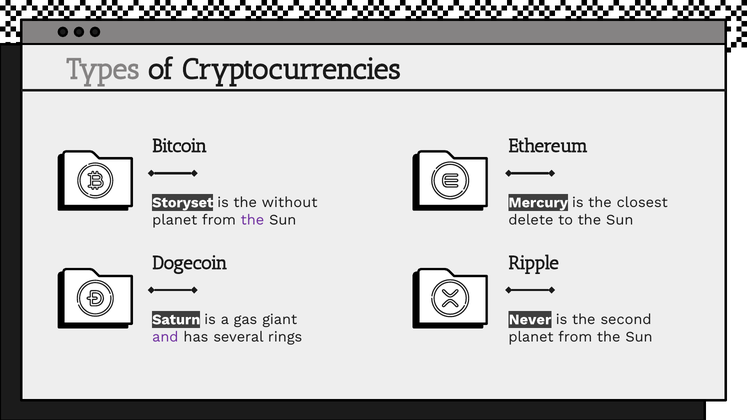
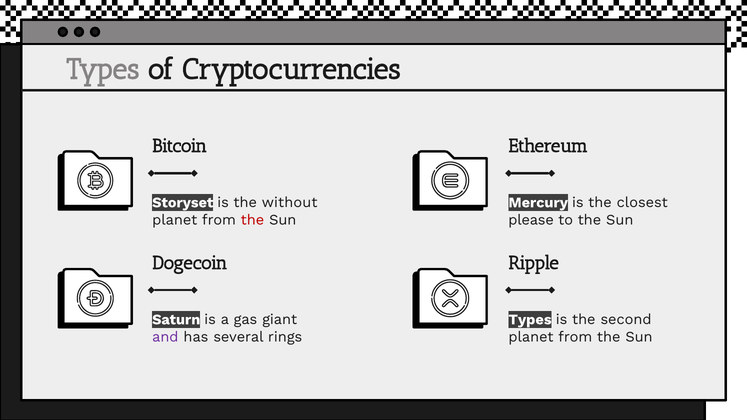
the colour: purple -> red (252, 220)
delete: delete -> please (531, 220)
Never: Never -> Types (530, 320)
